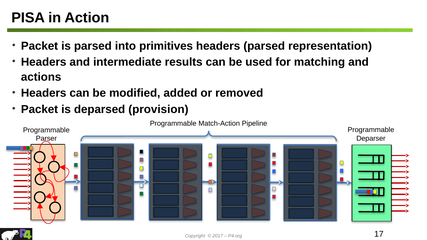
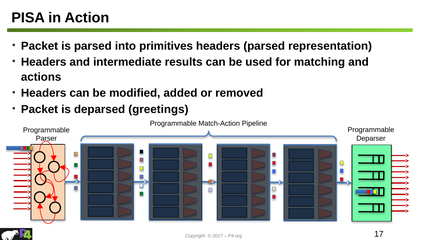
provision: provision -> greetings (158, 109)
